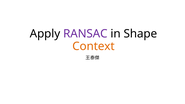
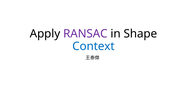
Context colour: orange -> blue (94, 46)
